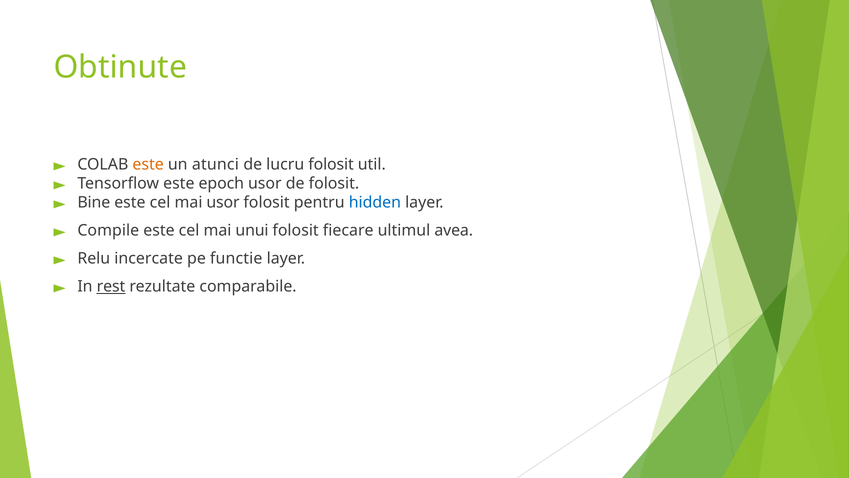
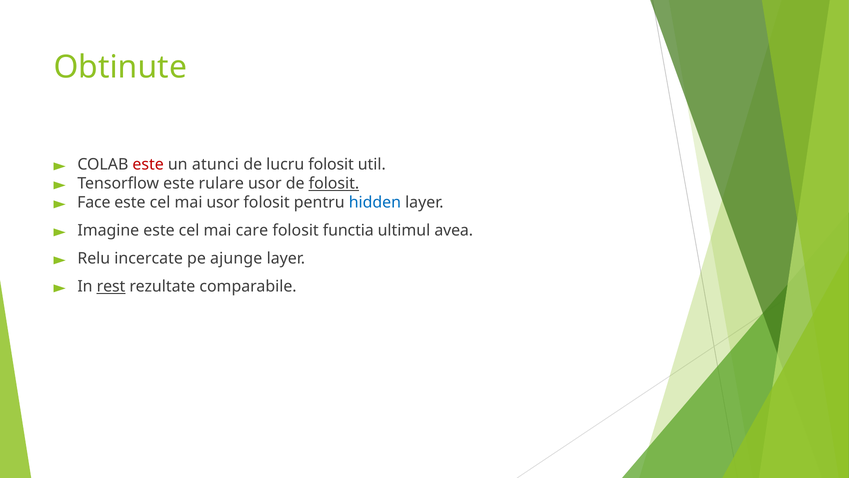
este colour: orange -> red (148, 164)
epoch: epoch -> rulare (221, 183)
folosit underline: none -> present (334, 183)
Bine: Bine -> Face (94, 203)
Compile: Compile -> Imagine (108, 230)
unui: unui -> care (252, 230)
fiecare: fiecare -> functia (348, 230)
functie: functie -> ajunge (236, 258)
